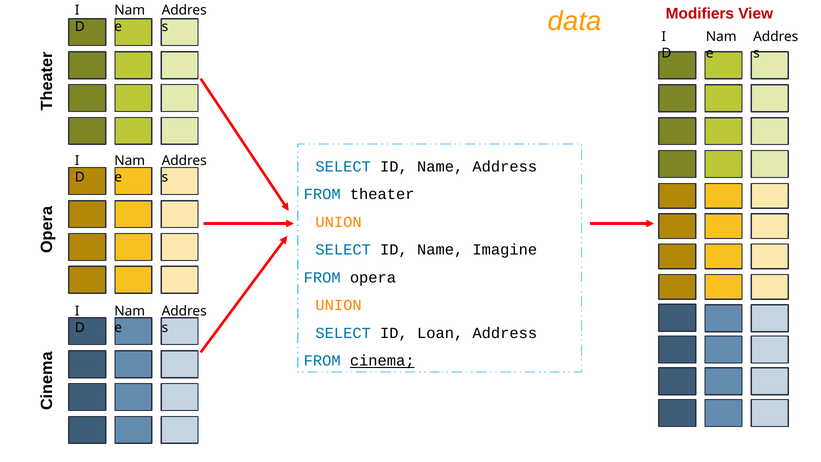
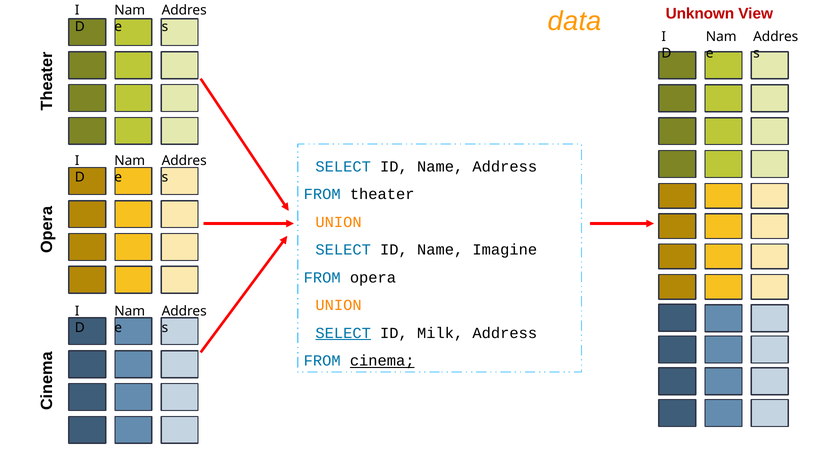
Modifiers: Modifiers -> Unknown (700, 13)
SELECT underline: none -> present (343, 333)
Loan: Loan -> Milk (440, 333)
